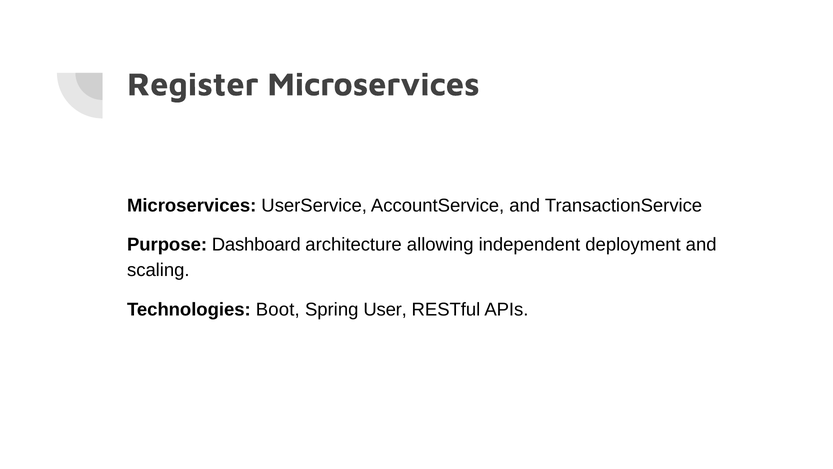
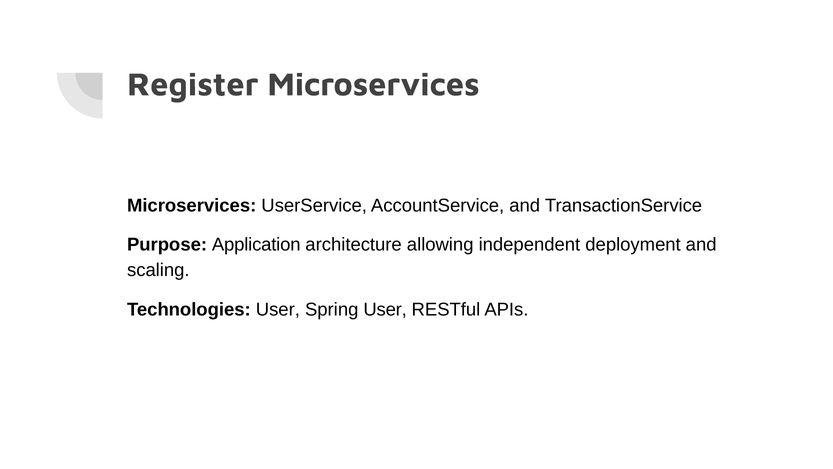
Dashboard: Dashboard -> Application (256, 245)
Technologies Boot: Boot -> User (278, 309)
